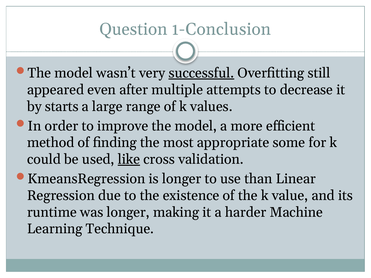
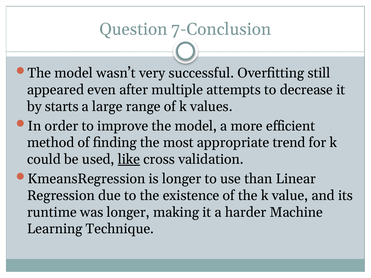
1-Conclusion: 1-Conclusion -> 7-Conclusion (221, 29)
successful underline: present -> none (201, 73)
some: some -> trend (289, 143)
